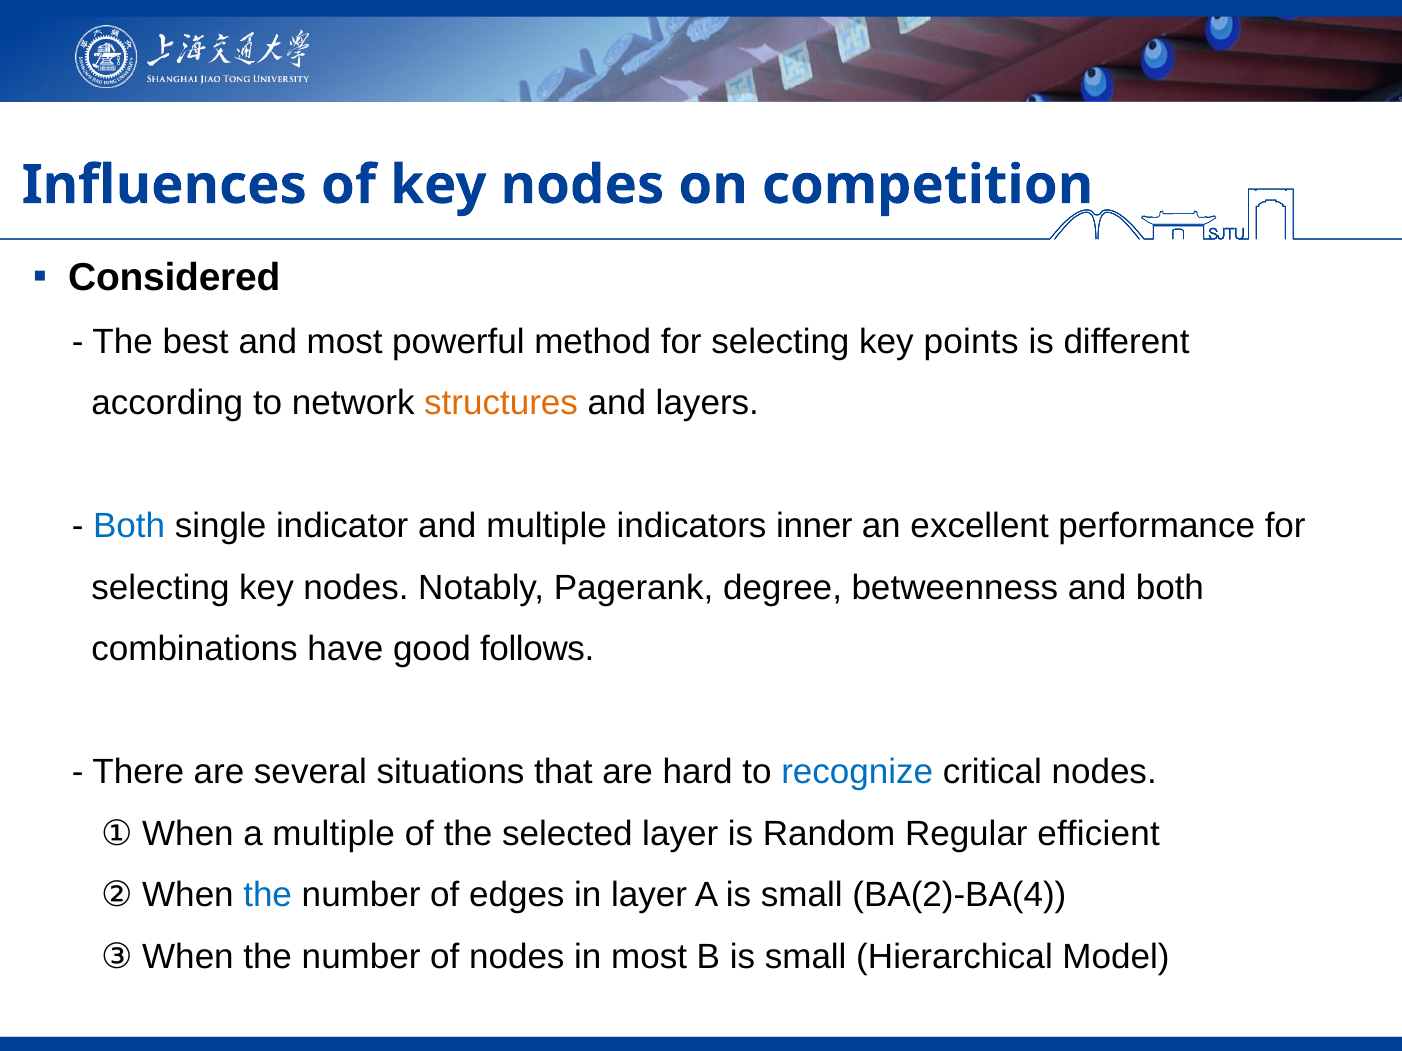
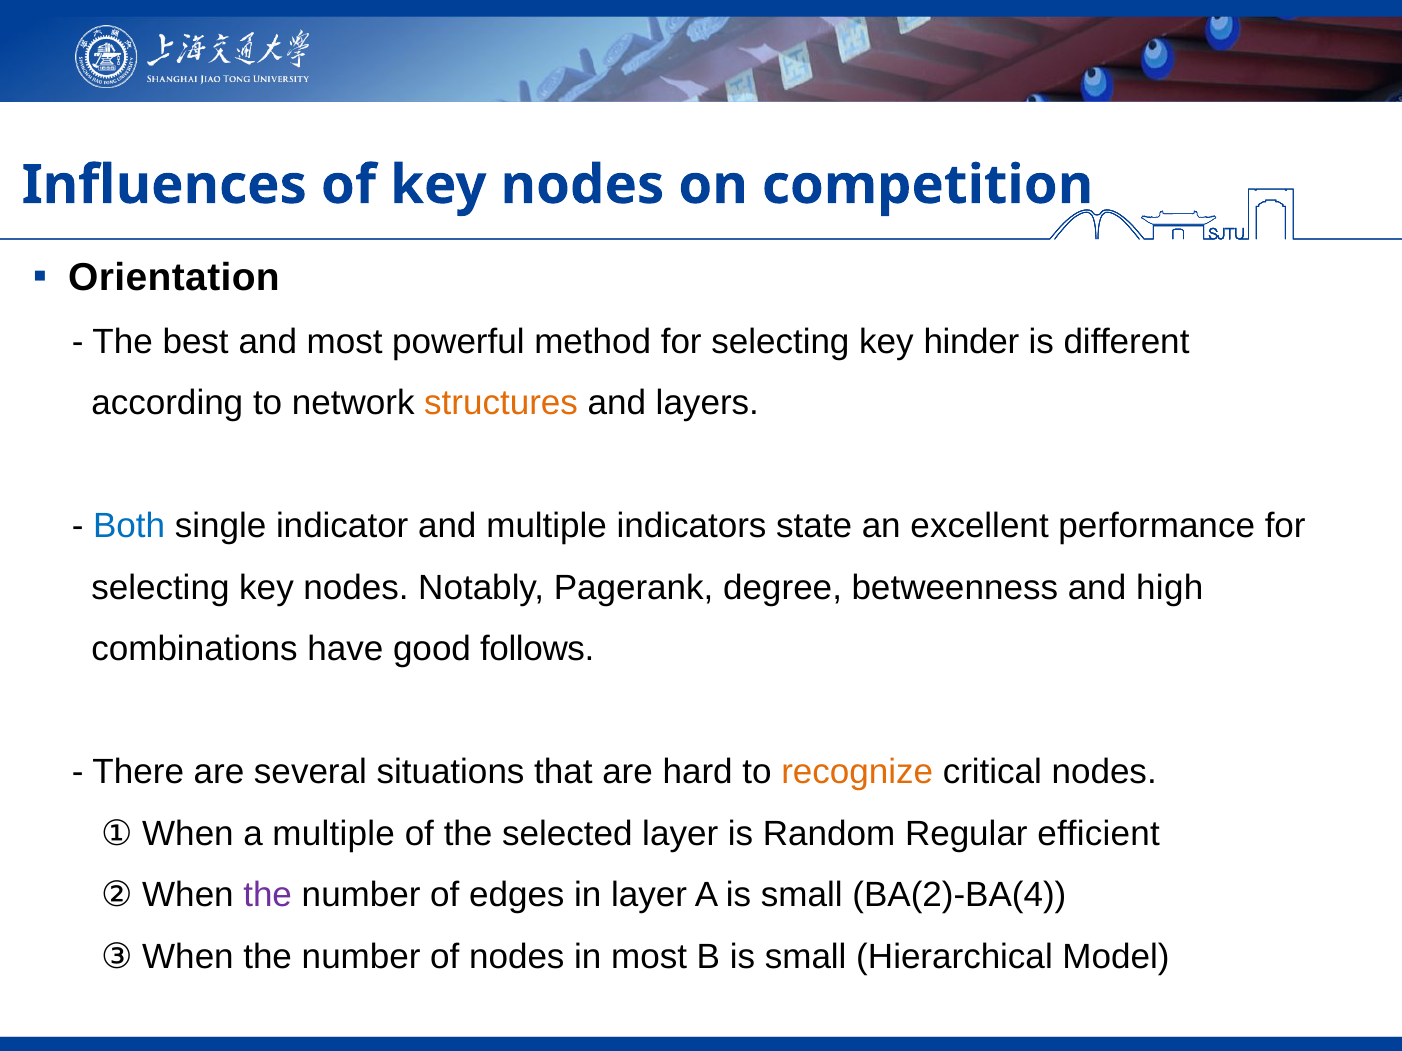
Considered: Considered -> Orientation (174, 278)
points: points -> hinder (971, 342)
inner: inner -> state (814, 526)
and both: both -> high (1170, 588)
recognize colour: blue -> orange (857, 773)
the colour: blue -> purple (268, 896)
